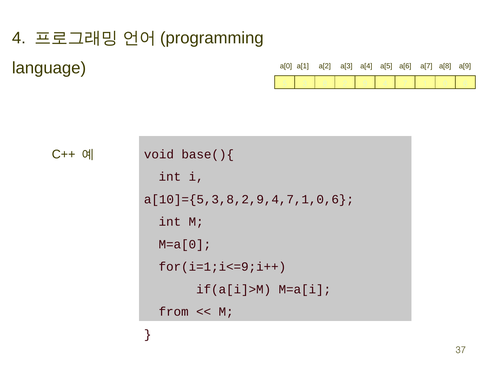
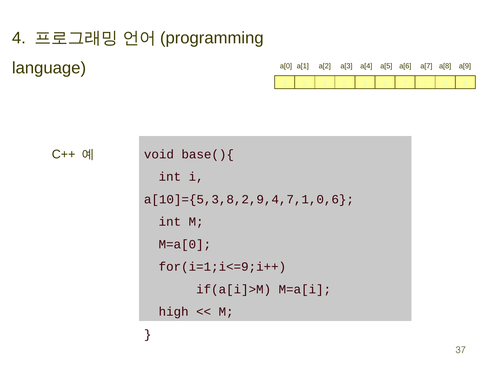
from: from -> high (174, 312)
